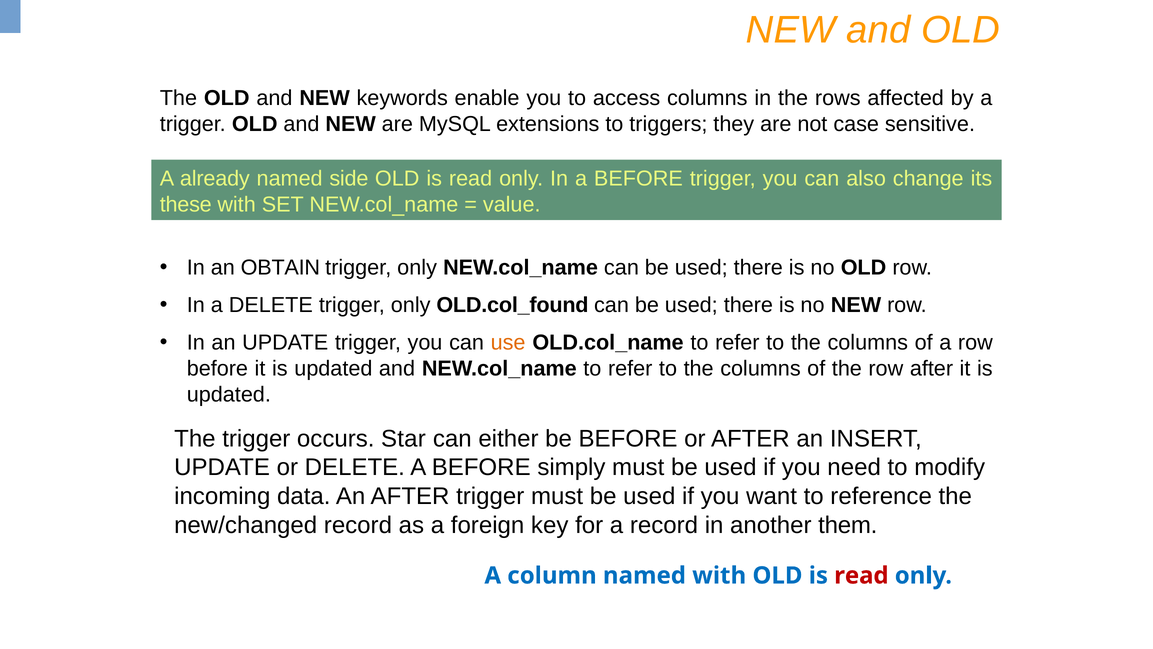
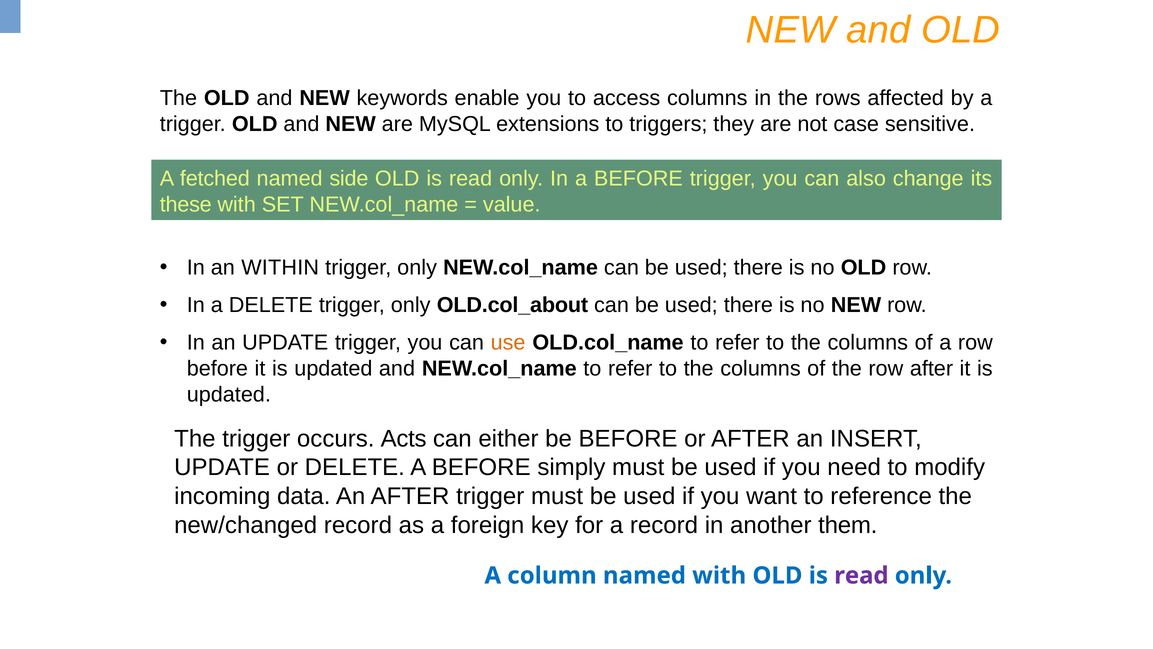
already: already -> fetched (215, 178)
OBTAIN: OBTAIN -> WITHIN (280, 267)
OLD.col_found: OLD.col_found -> OLD.col_about (512, 305)
Star: Star -> Acts (404, 438)
read colour: red -> purple (861, 575)
